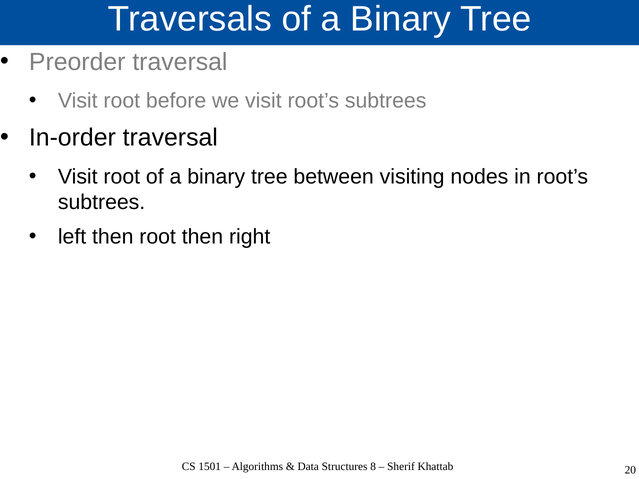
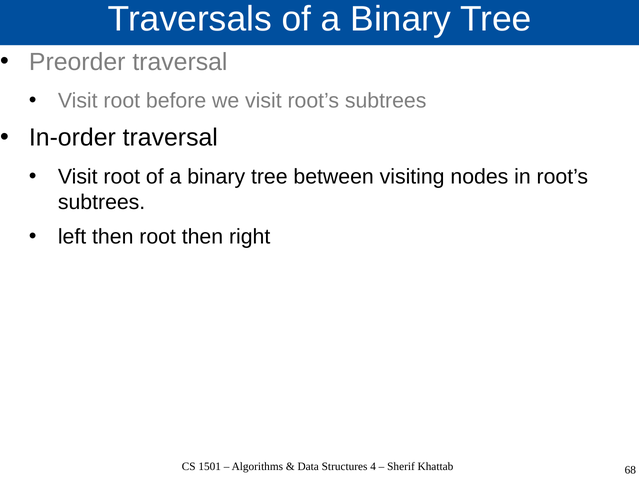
8: 8 -> 4 (373, 467)
20: 20 -> 68 (630, 470)
